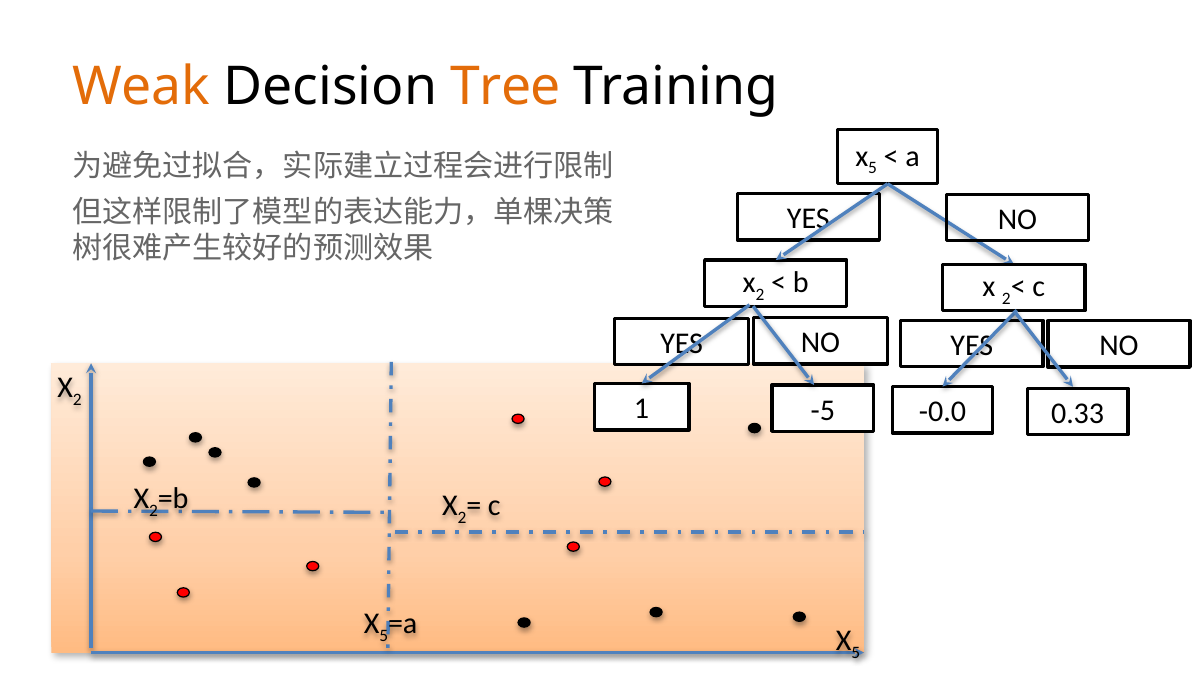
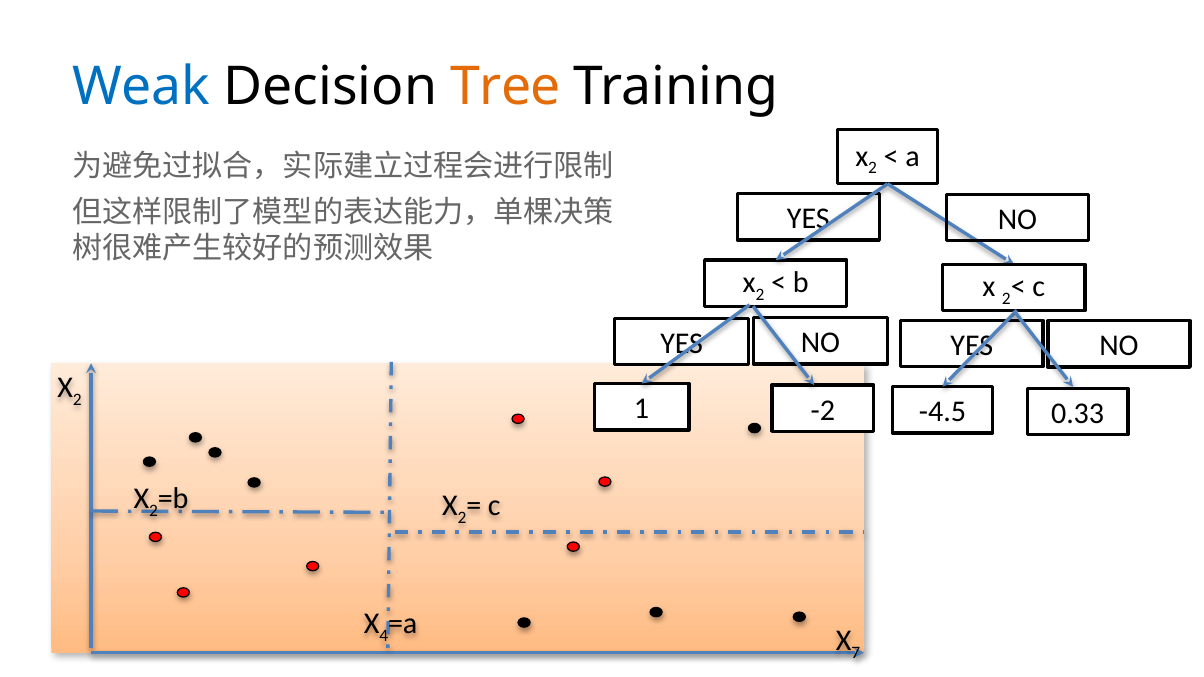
Weak colour: orange -> blue (141, 87)
5: 5 -> 2 (873, 168)
-5: -5 -> -2 (823, 410)
-0.0: -0.0 -> -4.5 (943, 412)
5: 5 -> 4 (384, 636)
5: 5 -> 7 (856, 653)
